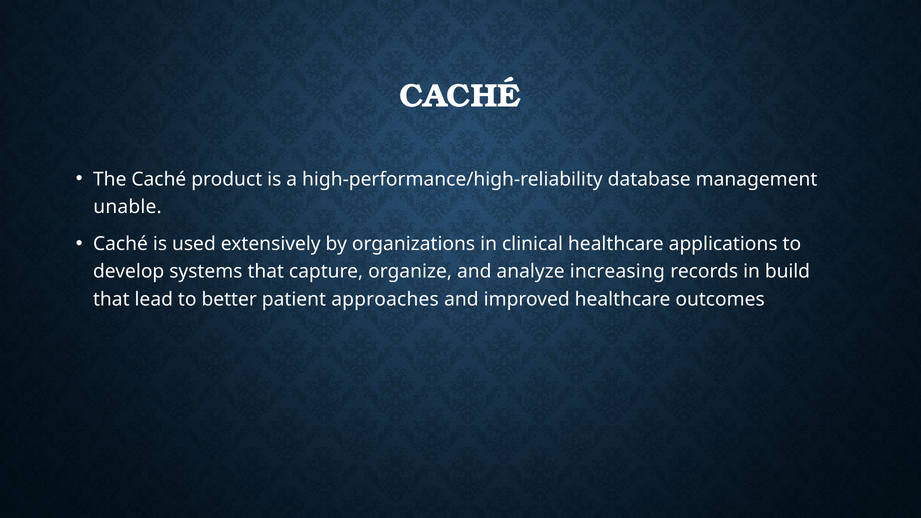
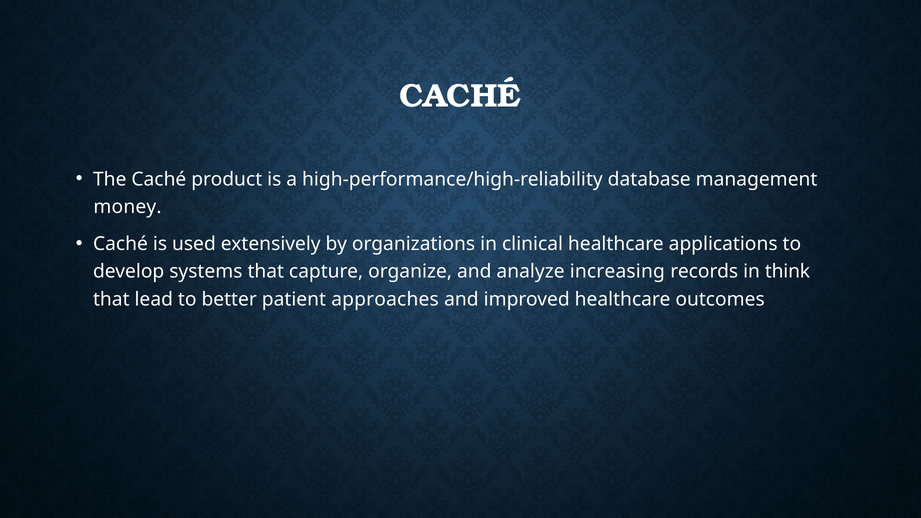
unable: unable -> money (128, 207)
build: build -> think (788, 272)
